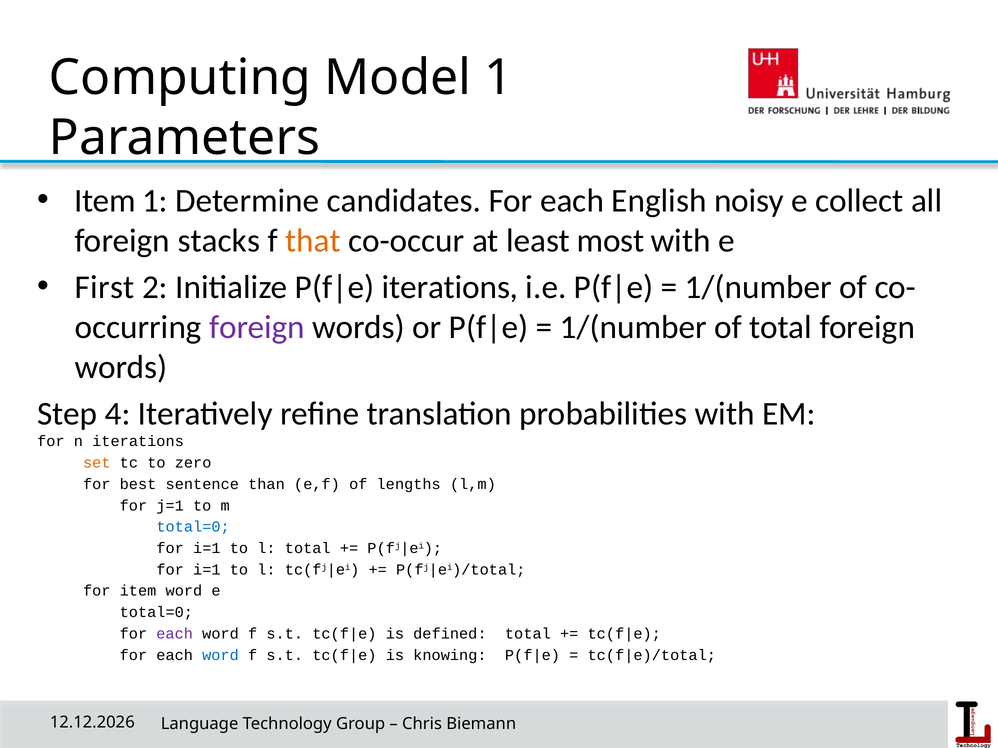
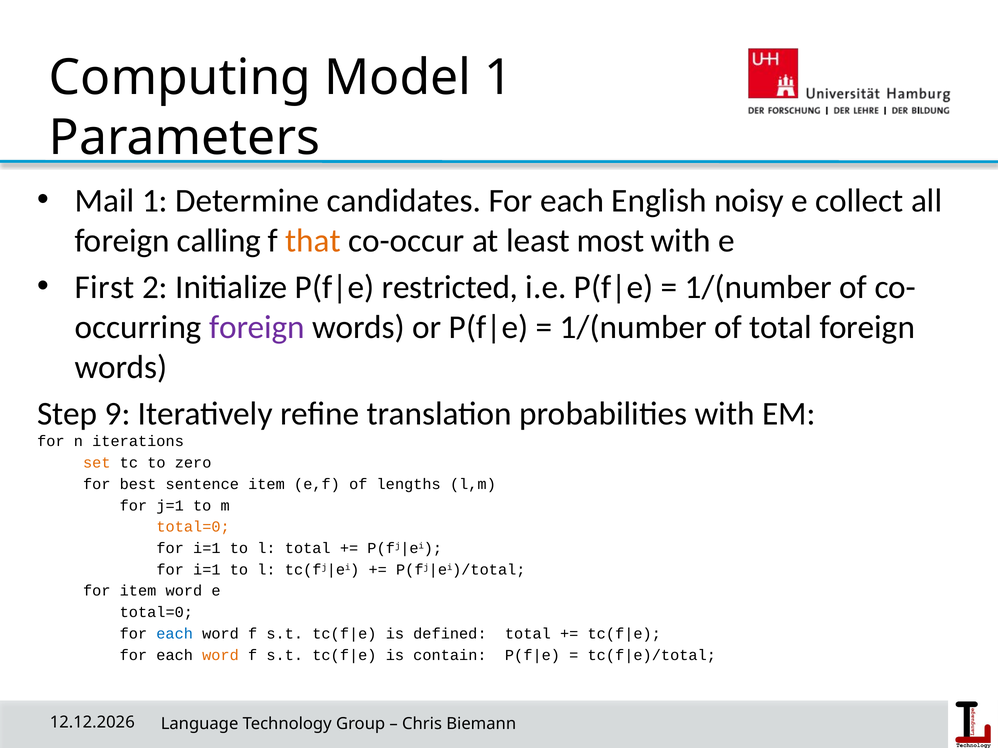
Item: Item -> Mail (105, 201)
stacks: stacks -> calling (219, 241)
iterations: iterations -> restricted (450, 287)
4: 4 -> 9 (118, 414)
sentence than: than -> item (266, 484)
total=0 colour: blue -> orange (193, 527)
each colour: purple -> blue (175, 634)
word colour: blue -> orange (221, 655)
knowing: knowing -> contain (450, 655)
